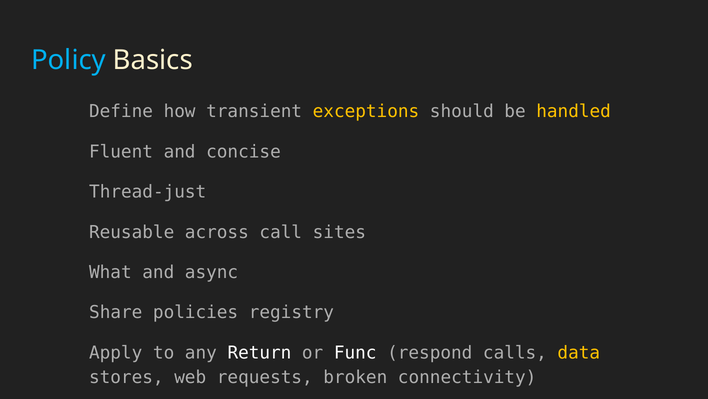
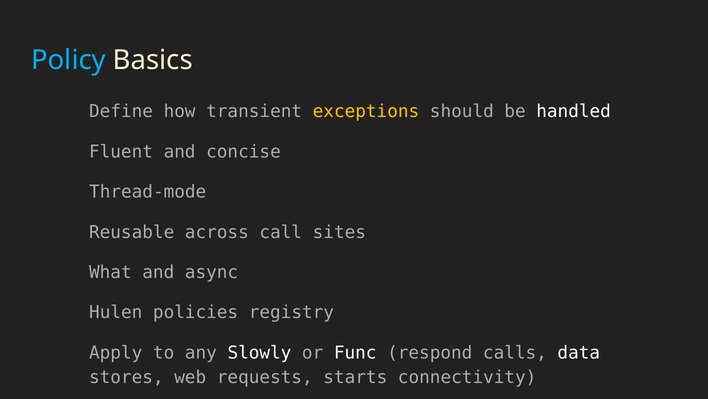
handled colour: yellow -> white (574, 111)
Thread-just: Thread-just -> Thread-mode (148, 192)
Share: Share -> Hulen (116, 312)
Return: Return -> Slowly (259, 352)
data colour: yellow -> white (579, 352)
broken: broken -> starts (355, 377)
